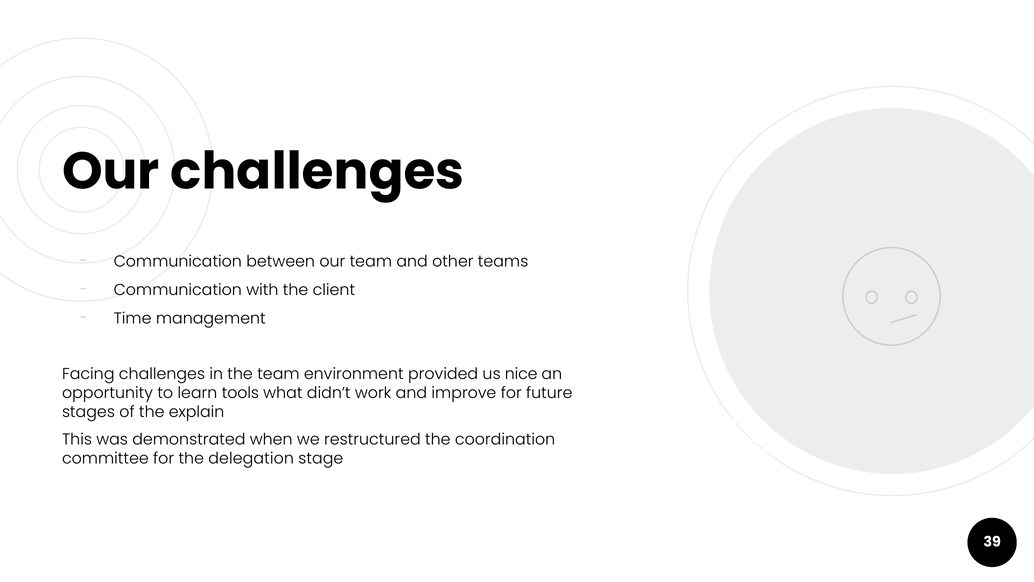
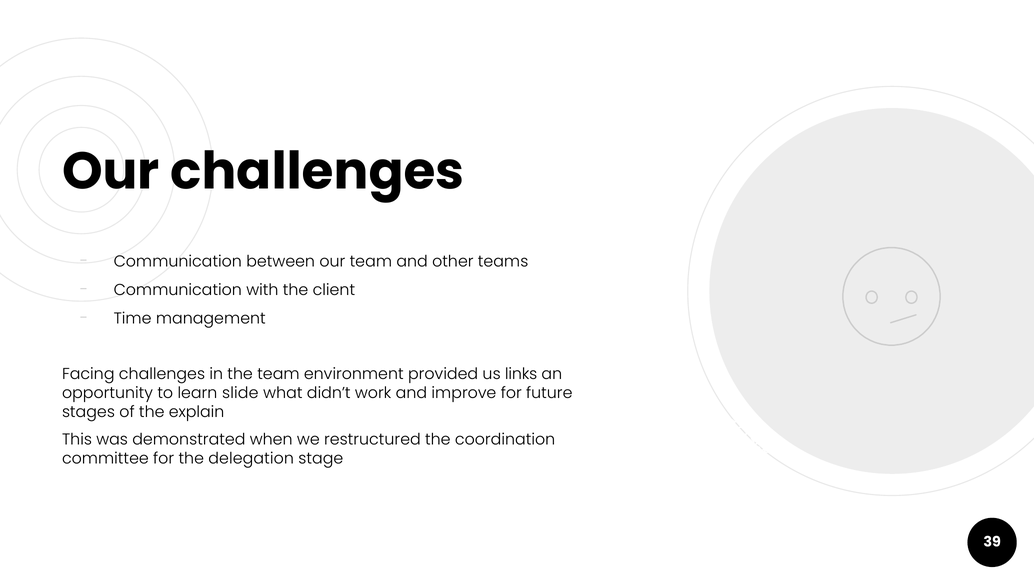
nice: nice -> links (521, 374)
tools: tools -> slide (240, 393)
